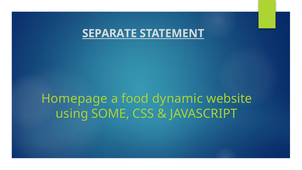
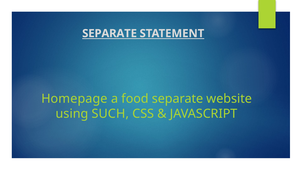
food dynamic: dynamic -> separate (178, 99)
SOME: SOME -> SUCH (110, 114)
